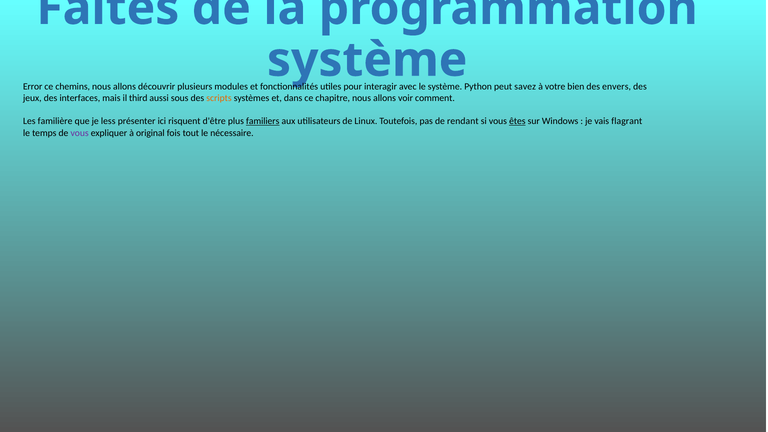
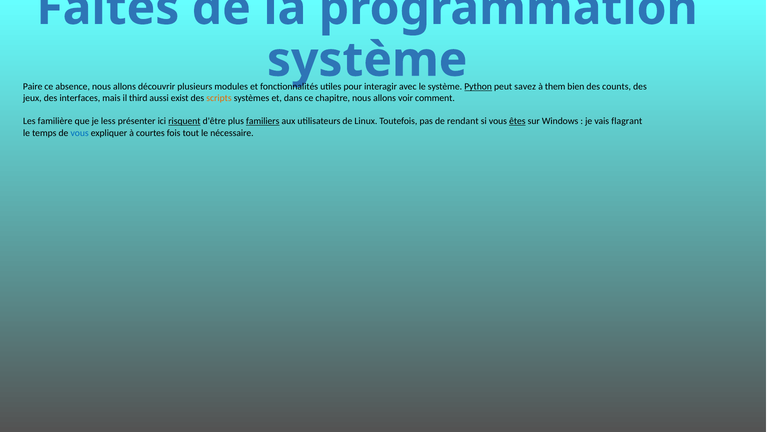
Error: Error -> Paire (33, 87)
chemins: chemins -> absence (73, 87)
Python underline: none -> present (478, 87)
votre: votre -> them (555, 87)
envers: envers -> counts (617, 87)
sous: sous -> exist (180, 98)
risquent underline: none -> present (184, 121)
vous colour: purple -> blue (80, 133)
original: original -> courtes (150, 133)
